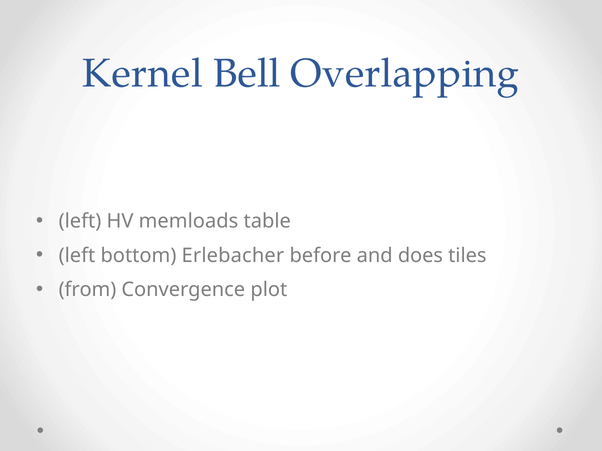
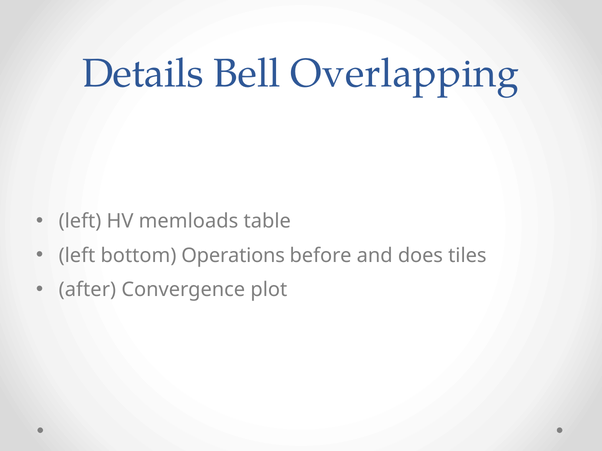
Kernel: Kernel -> Details (143, 74)
Erlebacher: Erlebacher -> Operations (233, 256)
from: from -> after (87, 290)
